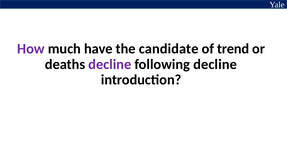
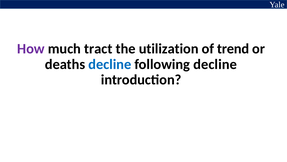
have: have -> tract (98, 49)
candidate: candidate -> utilization (169, 49)
decline colour: purple -> blue (110, 64)
